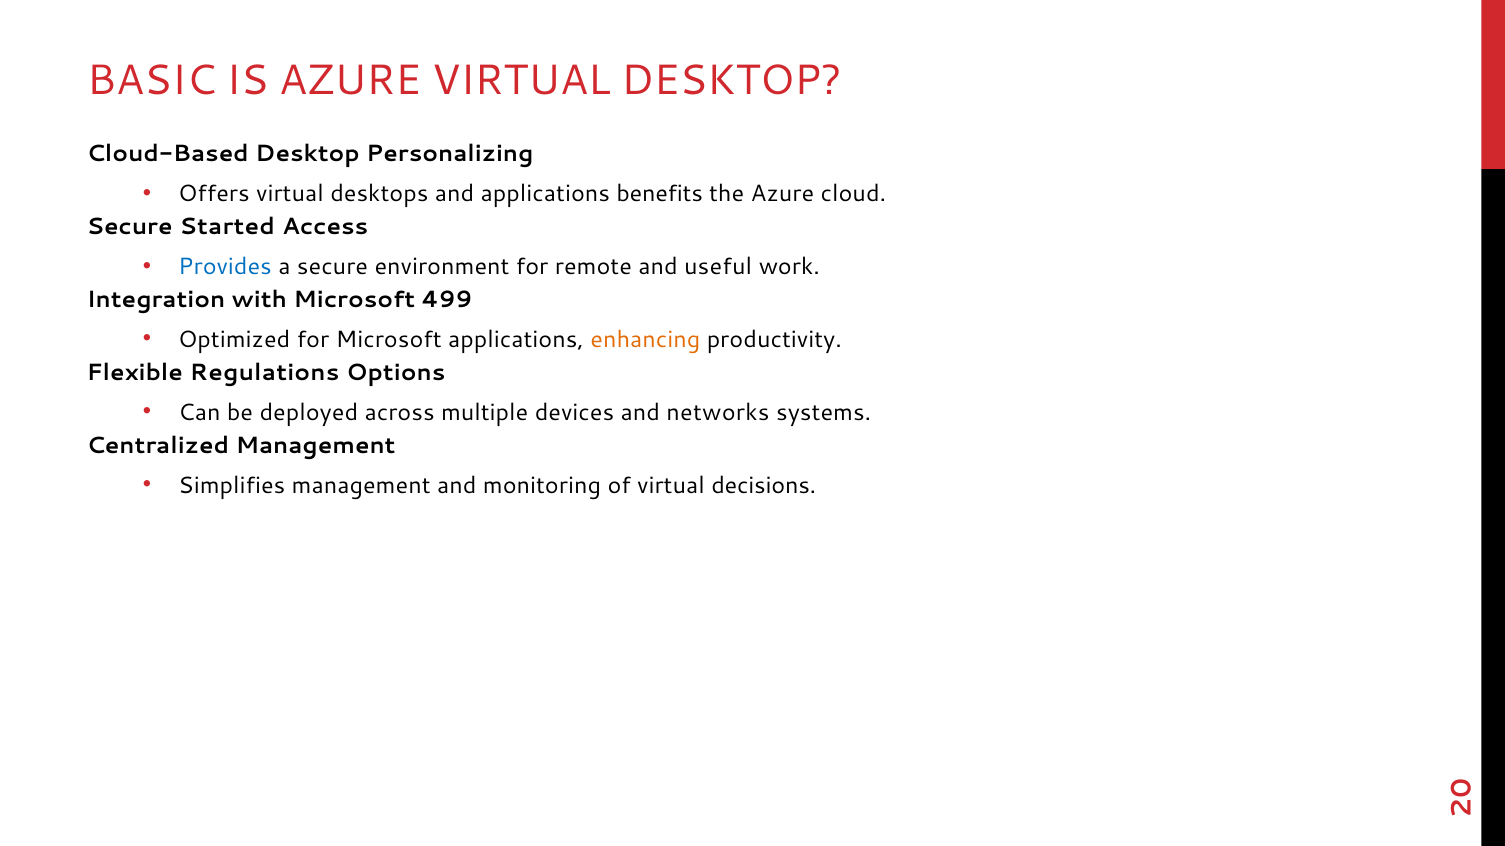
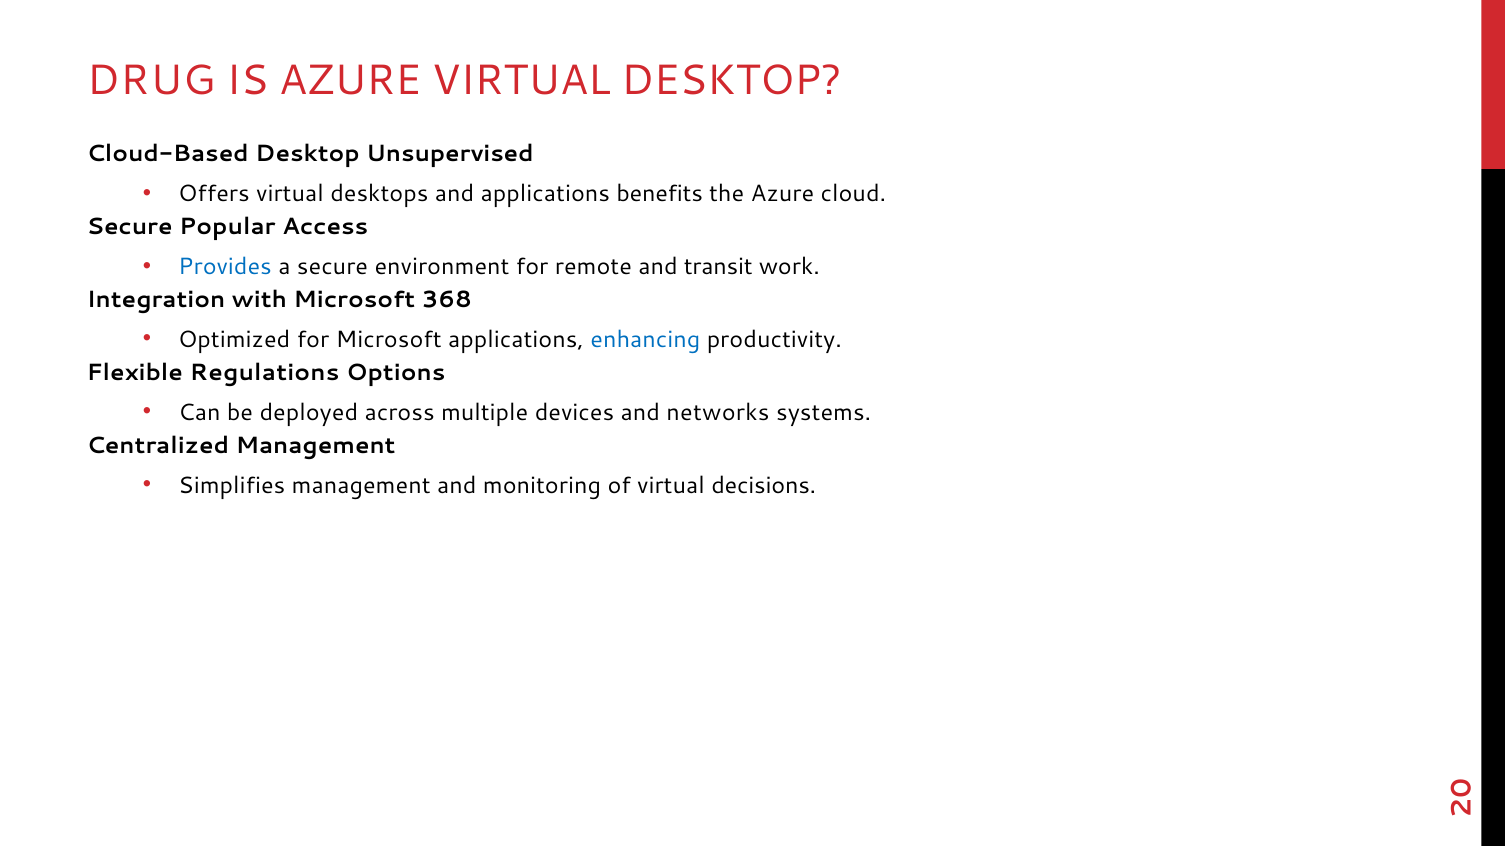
BASIC: BASIC -> DRUG (151, 81)
Personalizing: Personalizing -> Unsupervised (450, 154)
Started: Started -> Popular (227, 227)
useful: useful -> transit (718, 267)
499: 499 -> 368 (447, 300)
enhancing colour: orange -> blue (645, 340)
